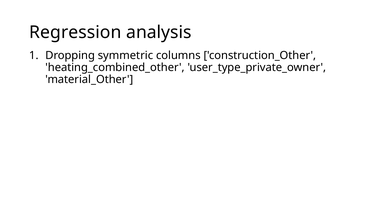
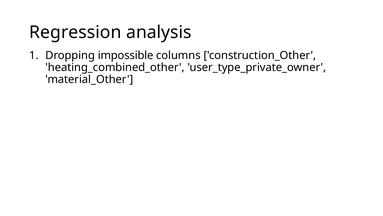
symmetric: symmetric -> impossible (126, 55)
